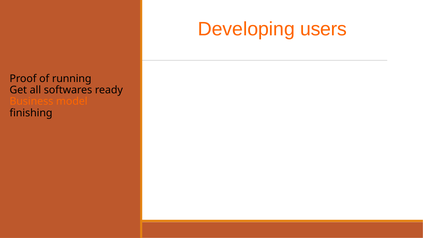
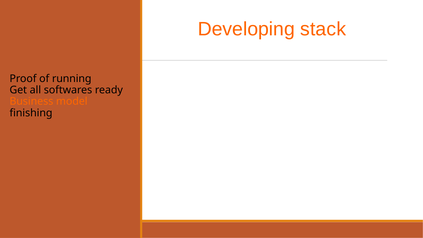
users: users -> stack (323, 29)
